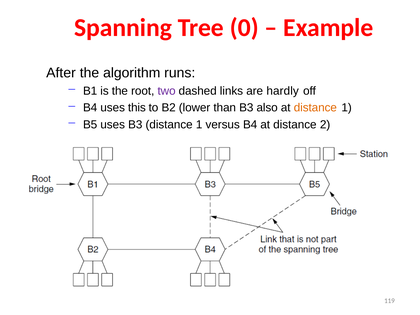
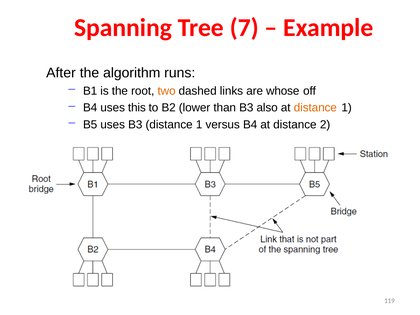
0: 0 -> 7 (244, 28)
two colour: purple -> orange (167, 91)
hardly: hardly -> whose (283, 91)
